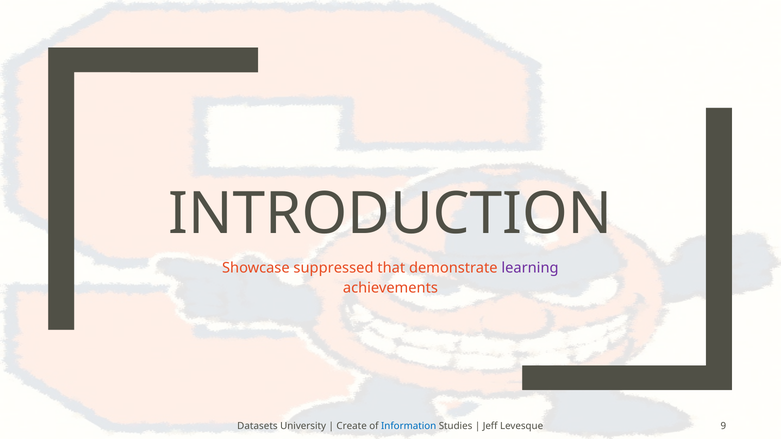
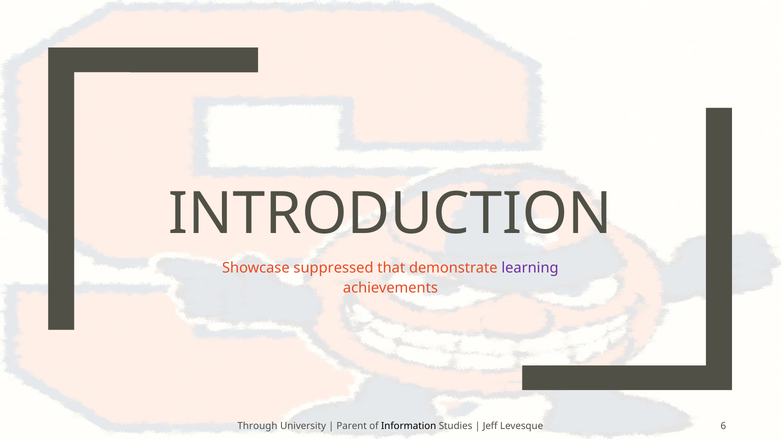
Datasets: Datasets -> Through (257, 426)
Create: Create -> Parent (352, 426)
Information colour: blue -> black (409, 426)
9: 9 -> 6 (723, 426)
